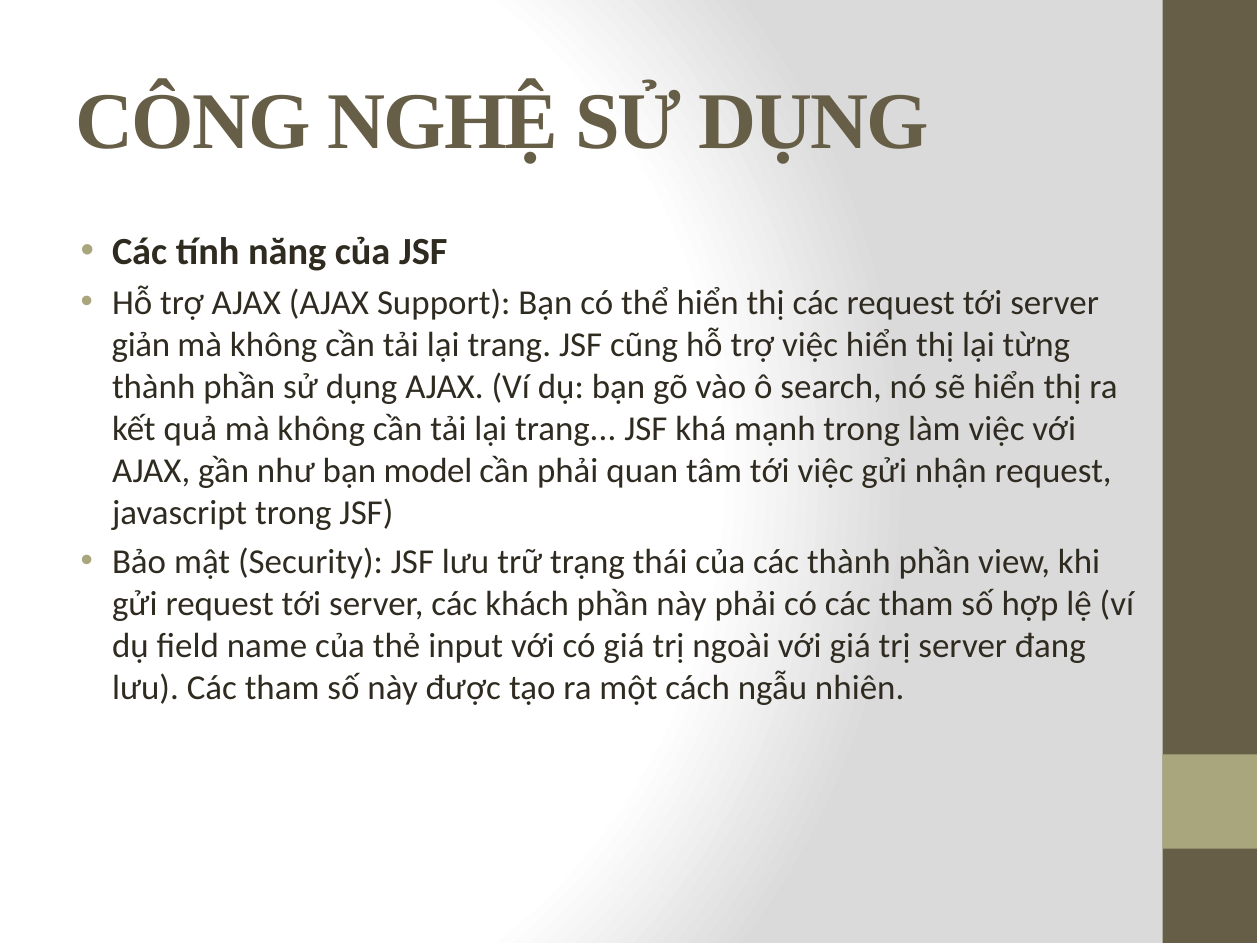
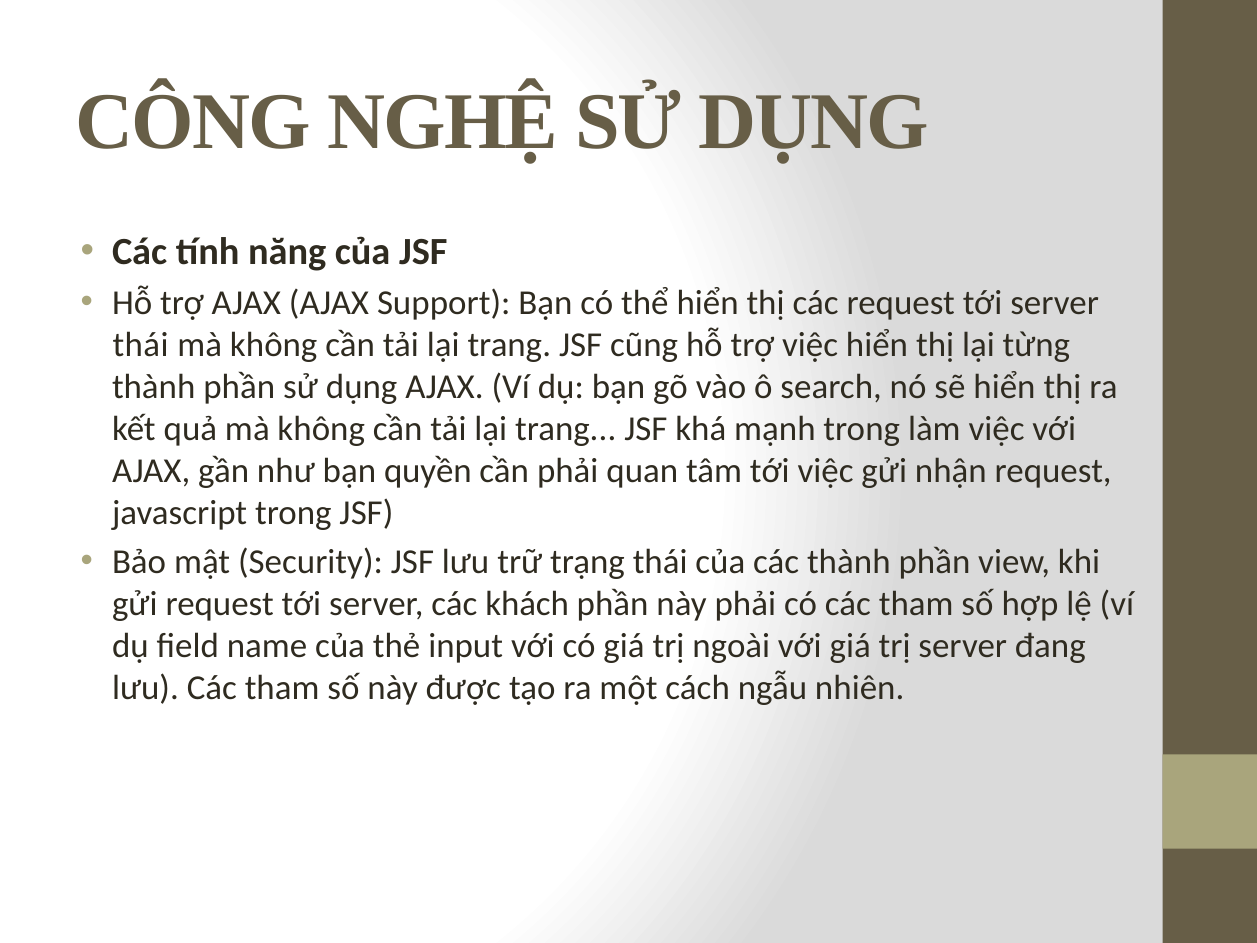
giản: giản -> thái (141, 345)
model: model -> quyền (428, 471)
